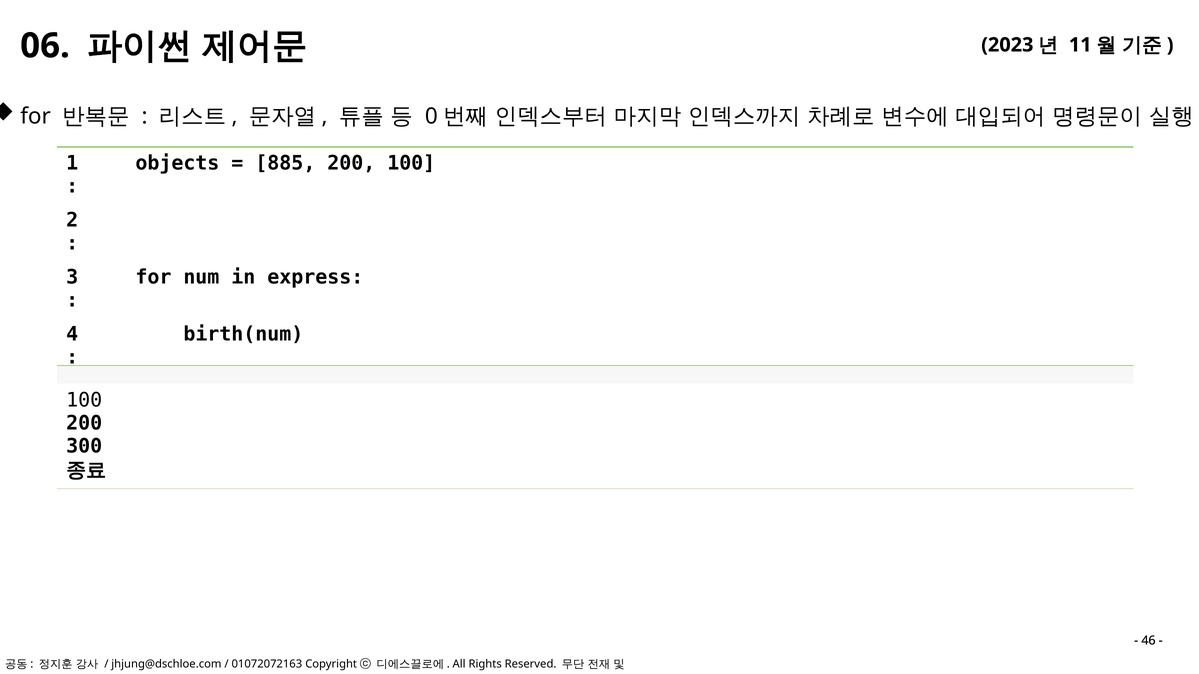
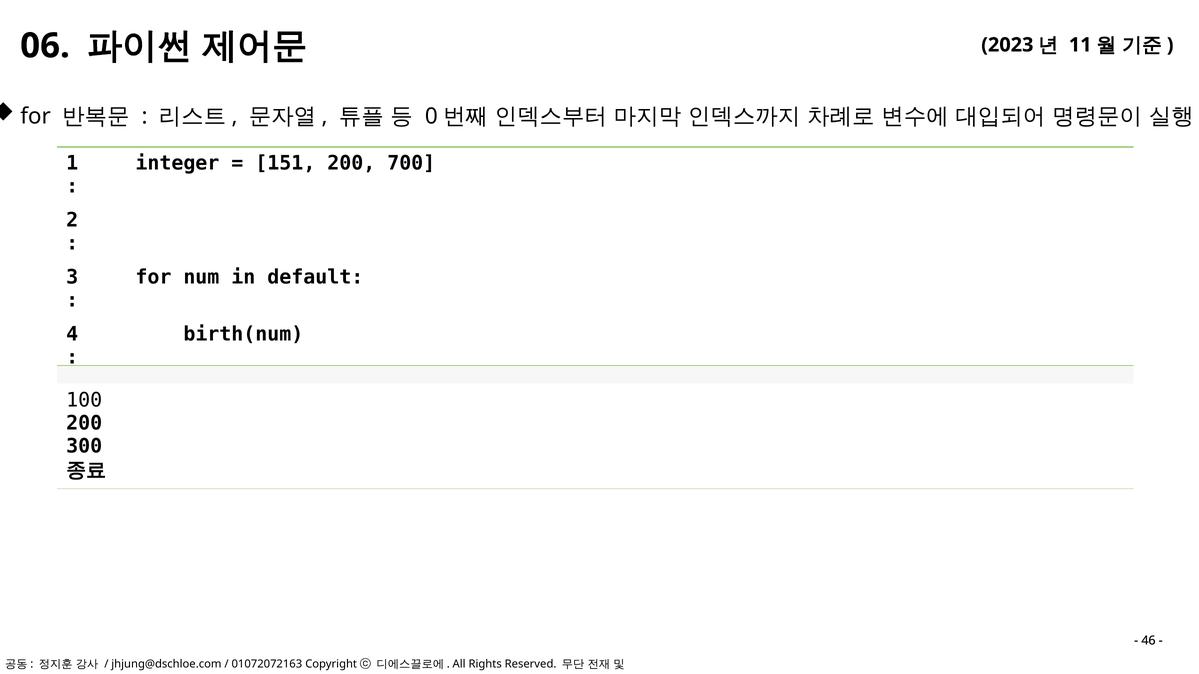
objects: objects -> integer (177, 163)
885: 885 -> 151 (285, 163)
200 100: 100 -> 700 (411, 163)
express: express -> default (315, 277)
